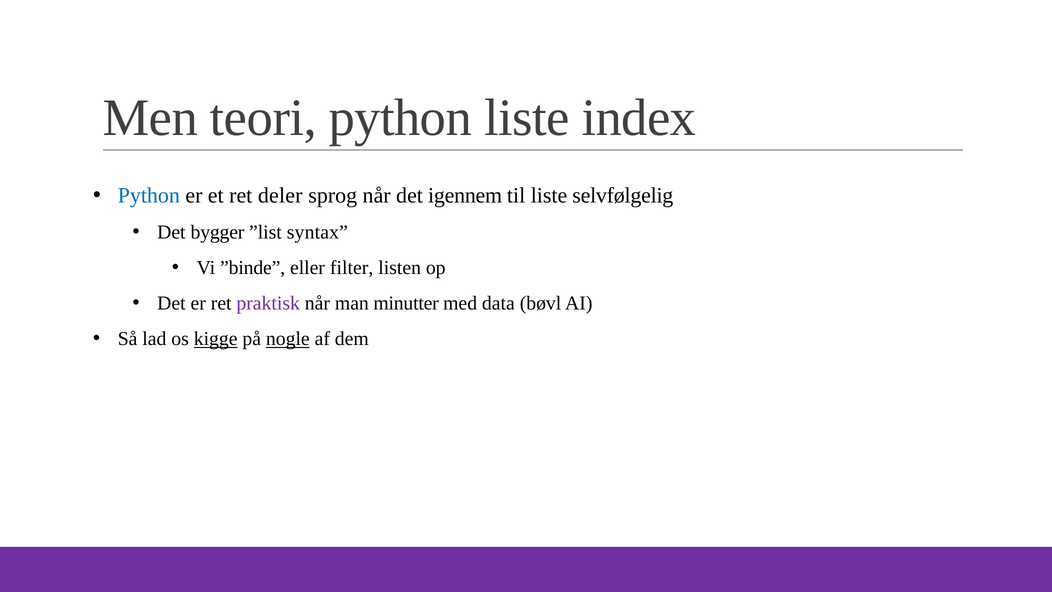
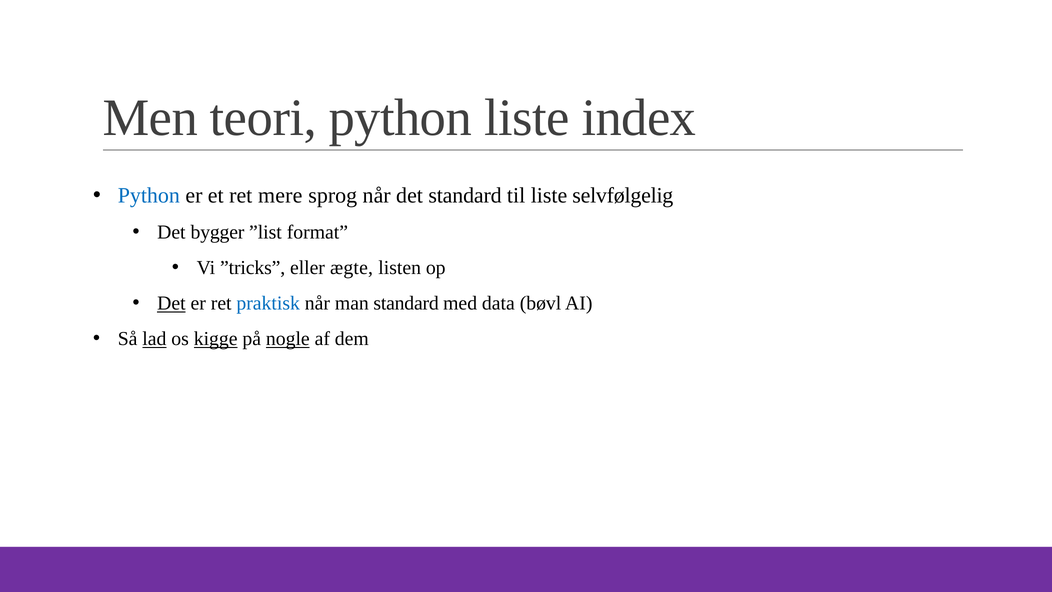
deler: deler -> mere (280, 196)
det igennem: igennem -> standard (465, 196)
syntax: syntax -> format (317, 232)
”binde: ”binde -> ”tricks (253, 268)
filter: filter -> ægte (352, 268)
Det underline: none -> present (171, 303)
praktisk colour: purple -> blue (268, 303)
man minutter: minutter -> standard (406, 303)
lad underline: none -> present (154, 339)
